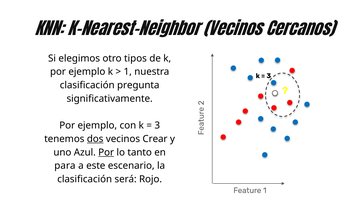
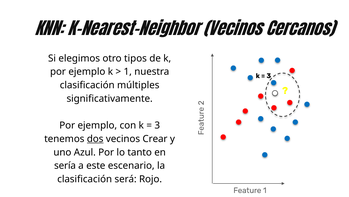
pregunta: pregunta -> múltiples (138, 85)
Por underline: present -> none (106, 152)
para: para -> sería (65, 165)
